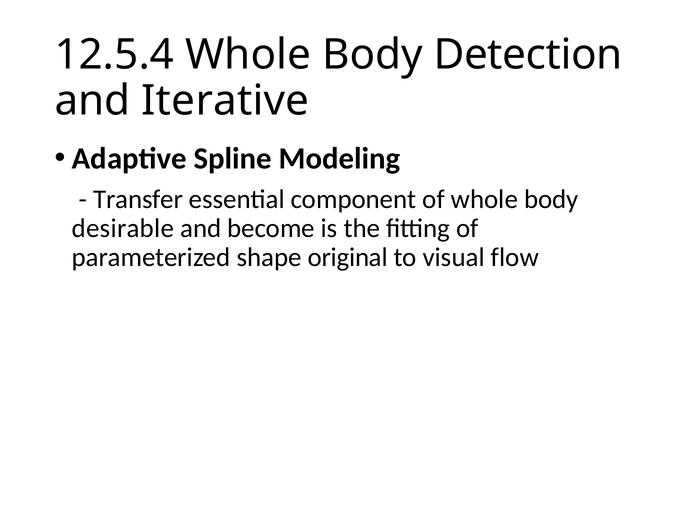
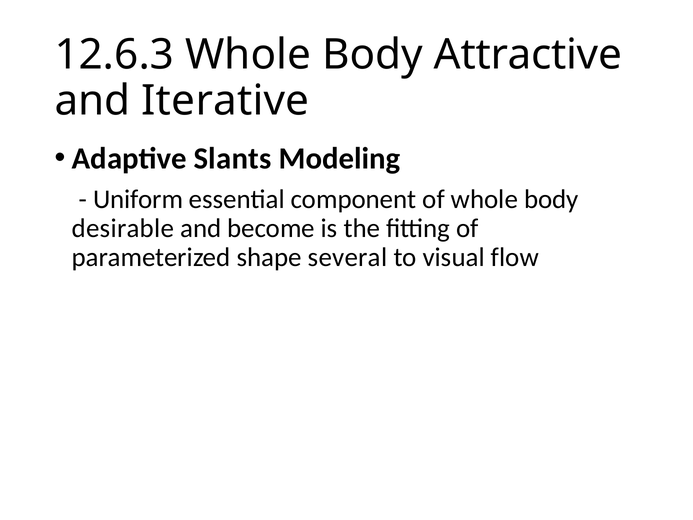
12.5.4: 12.5.4 -> 12.6.3 (114, 55)
Detection: Detection -> Attractive (528, 55)
Spline: Spline -> Slants (233, 158)
Transfer: Transfer -> Uniform (138, 199)
original: original -> several (348, 257)
